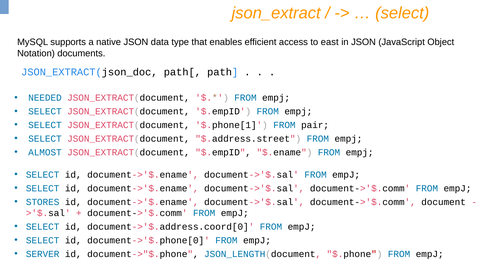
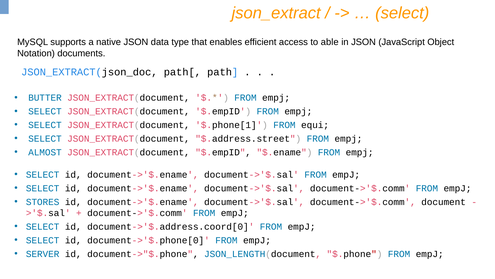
east: east -> able (330, 42)
NEEDED: NEEDED -> BUTTER (45, 98)
pair: pair -> equi (315, 125)
